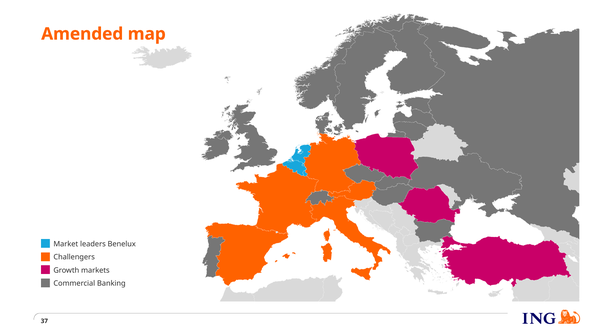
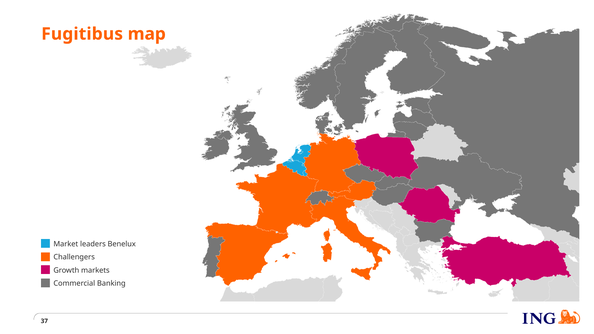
Amended: Amended -> Fugitibus (82, 34)
